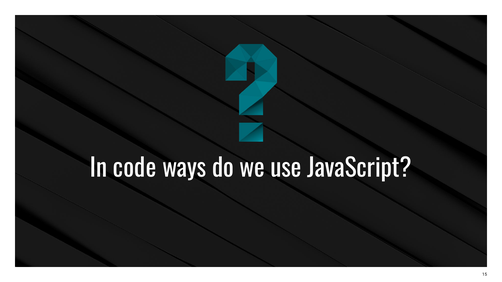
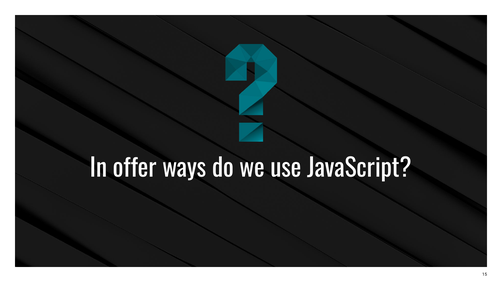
code: code -> offer (135, 169)
